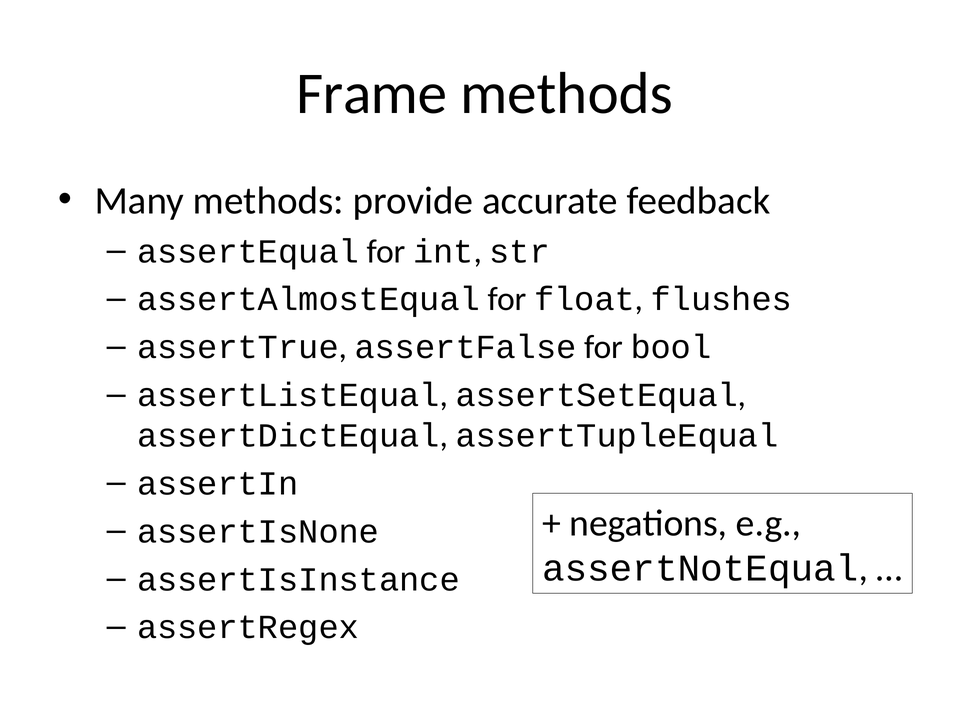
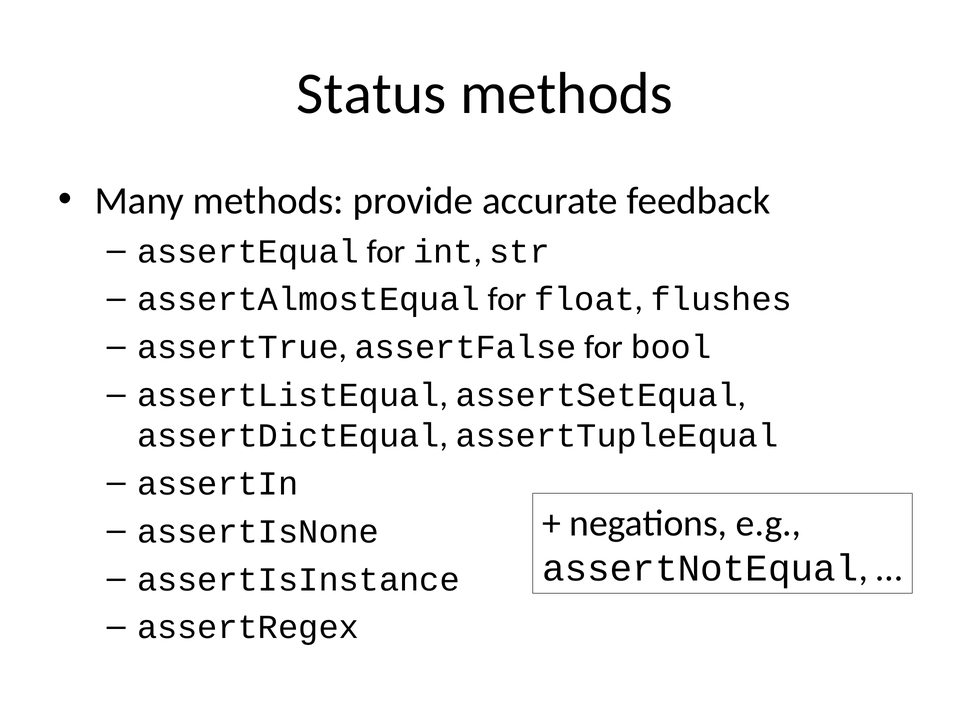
Frame: Frame -> Status (371, 94)
